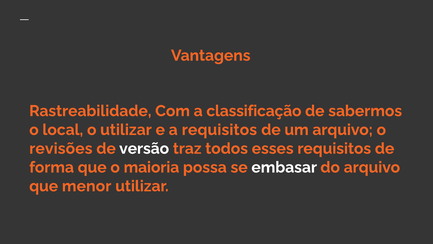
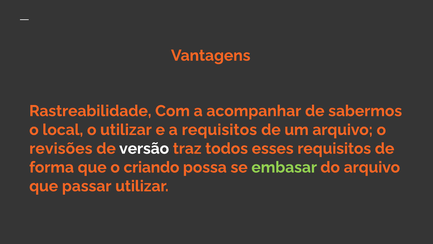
classificação: classificação -> acompanhar (254, 111)
maioria: maioria -> criando (151, 167)
embasar colour: white -> light green (284, 167)
menor: menor -> passar (87, 186)
